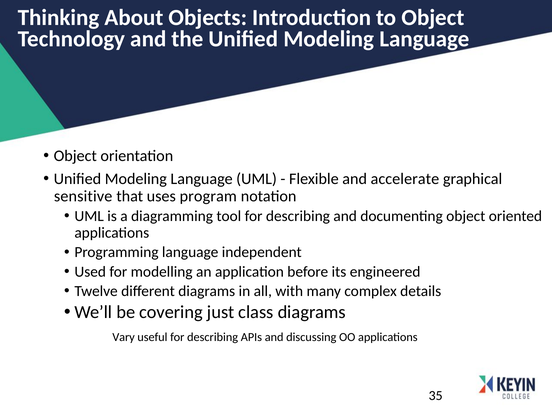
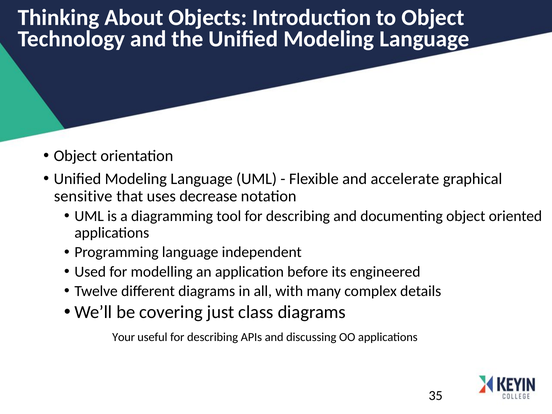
program: program -> decrease (208, 196)
Vary: Vary -> Your (124, 337)
